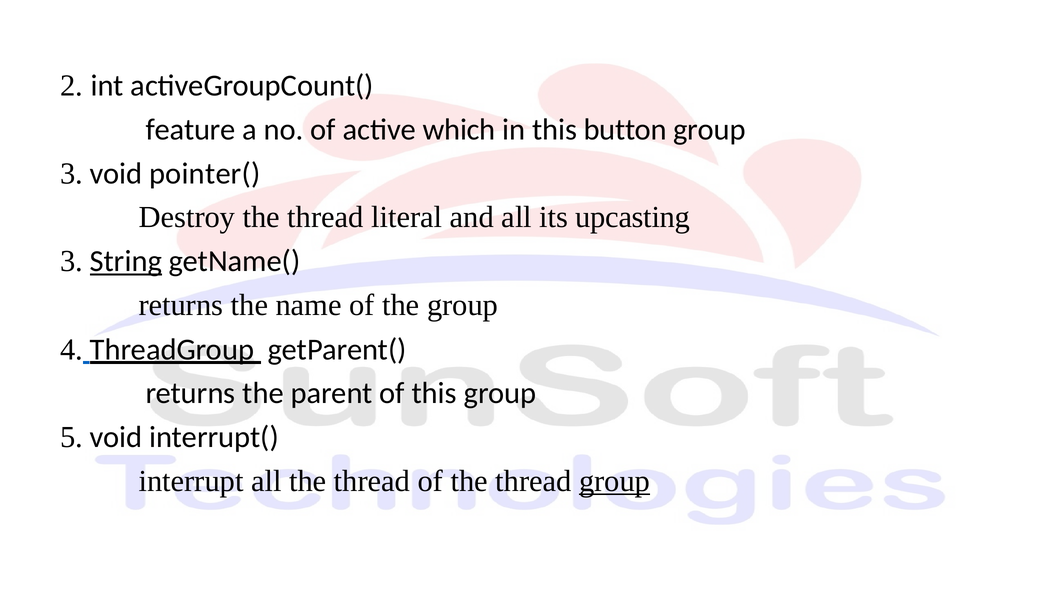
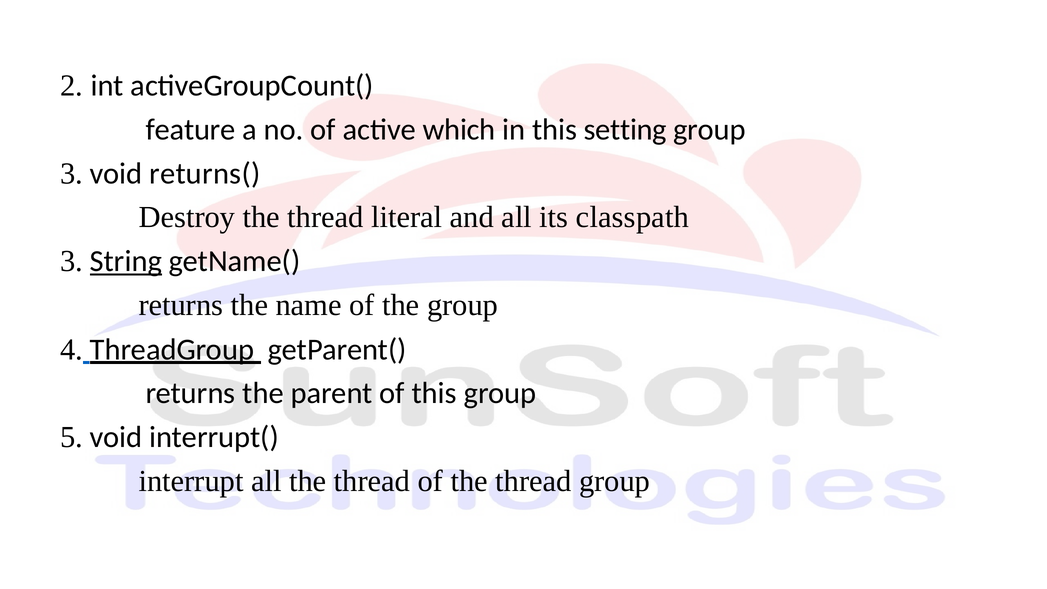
button: button -> setting (625, 130)
pointer(: pointer( -> returns( (205, 174)
upcasting: upcasting -> classpath (632, 217)
group underline: present -> none (615, 481)
